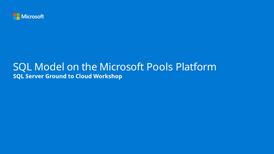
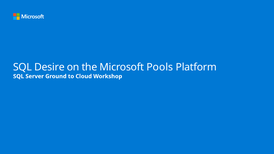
Model: Model -> Desire (49, 67)
